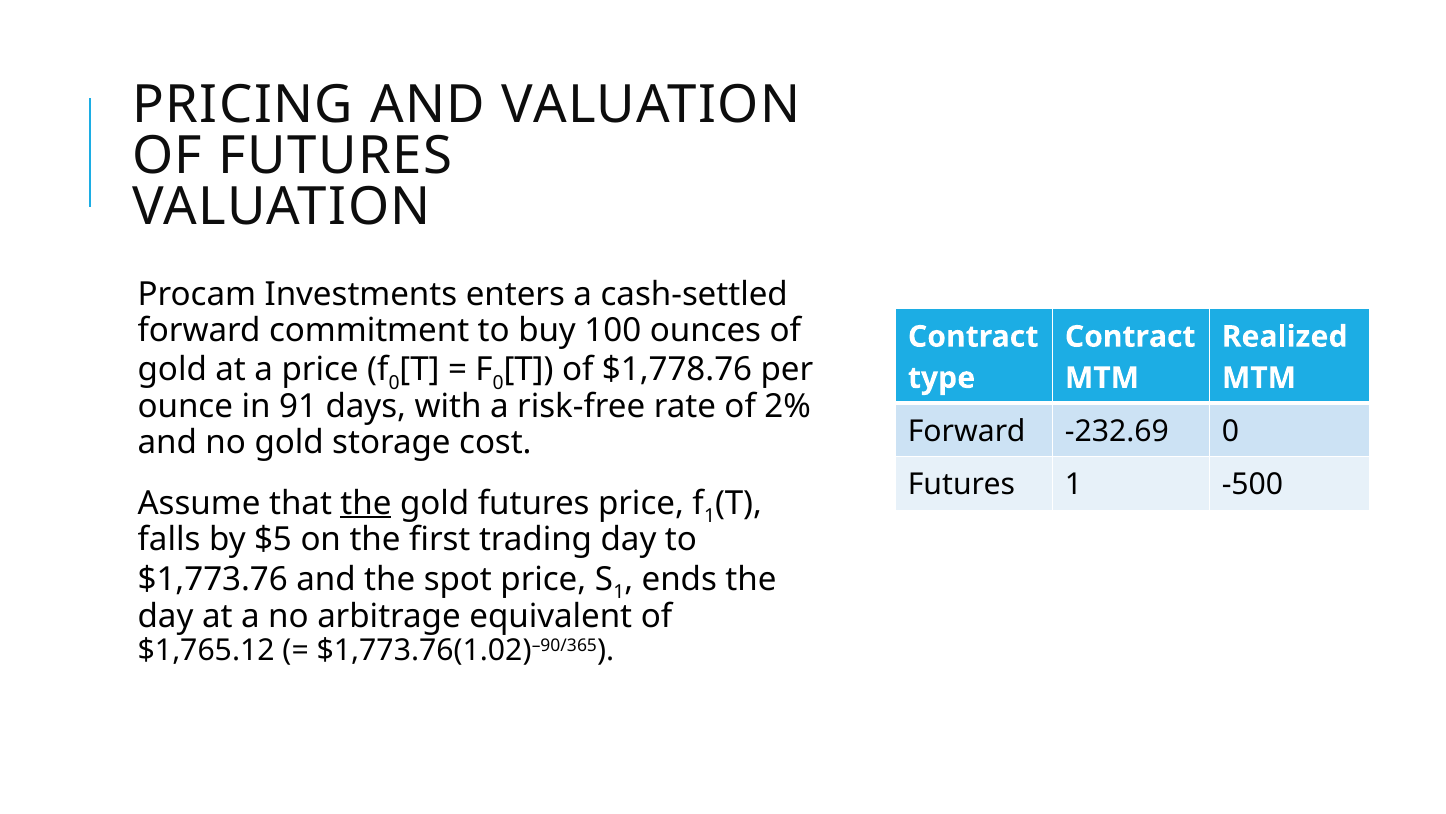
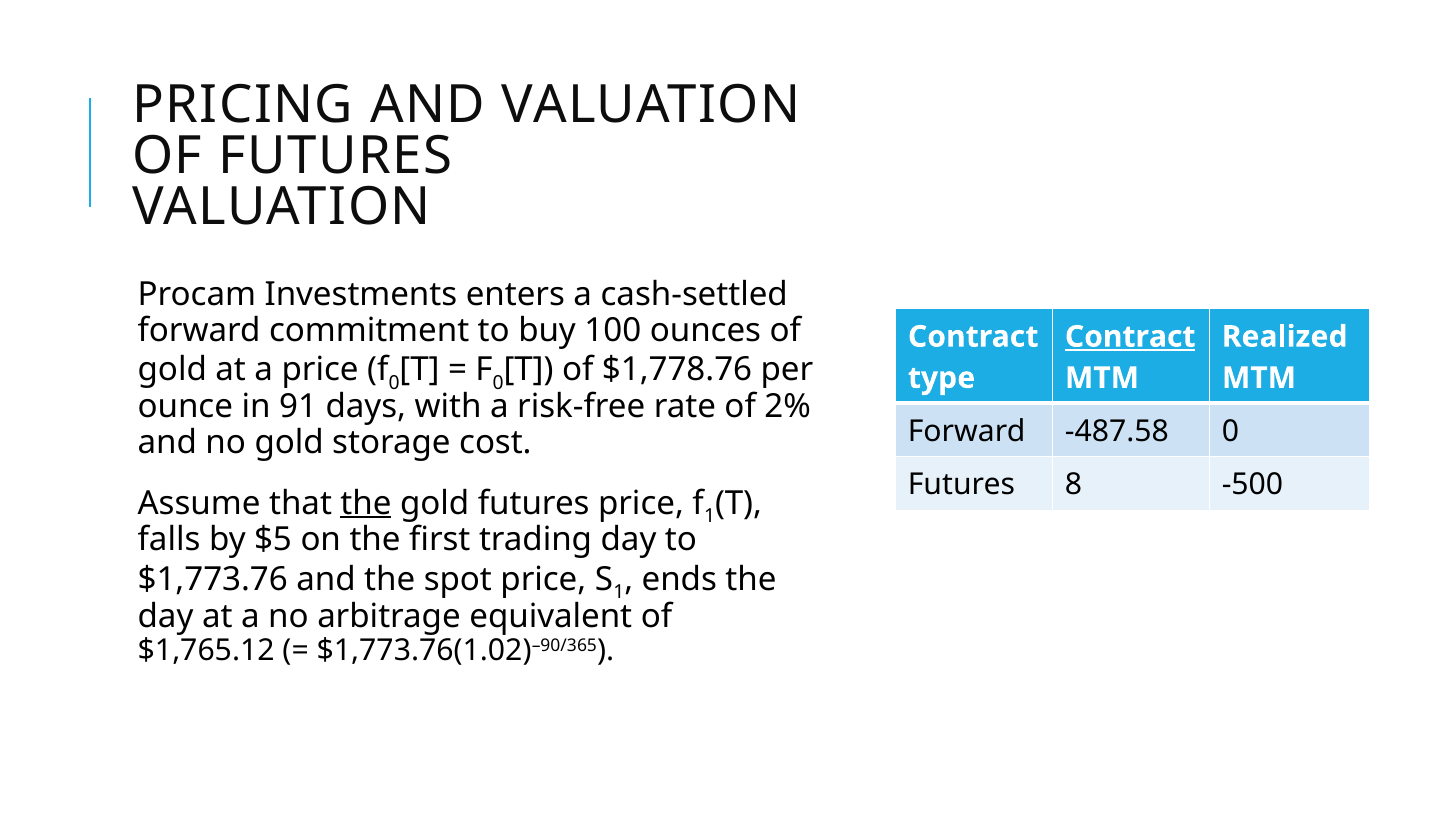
Contract underline: none -> present (1130, 336)
-232.69: -232.69 -> -487.58 (1117, 431)
Futures 1: 1 -> 8 (1073, 485)
